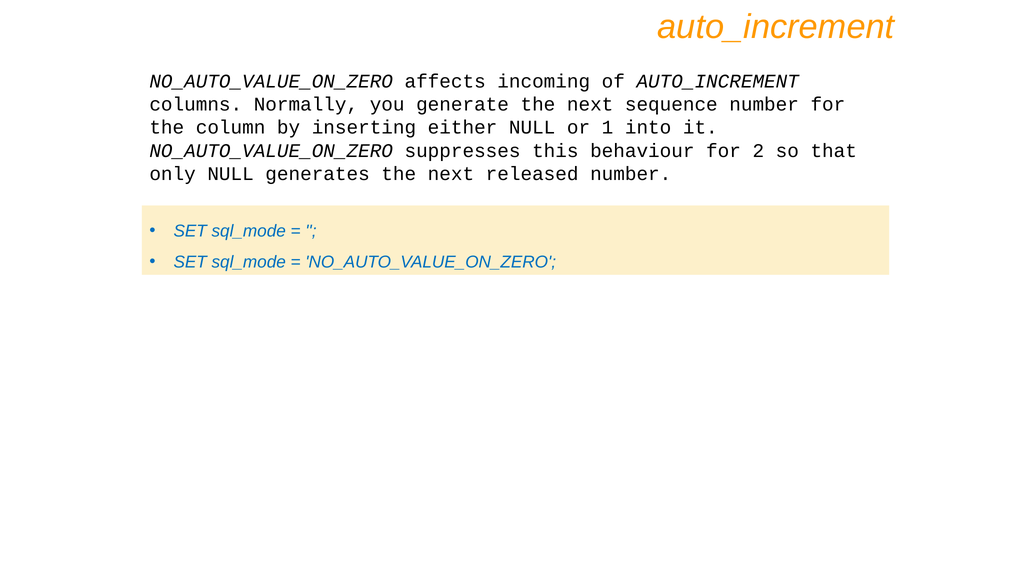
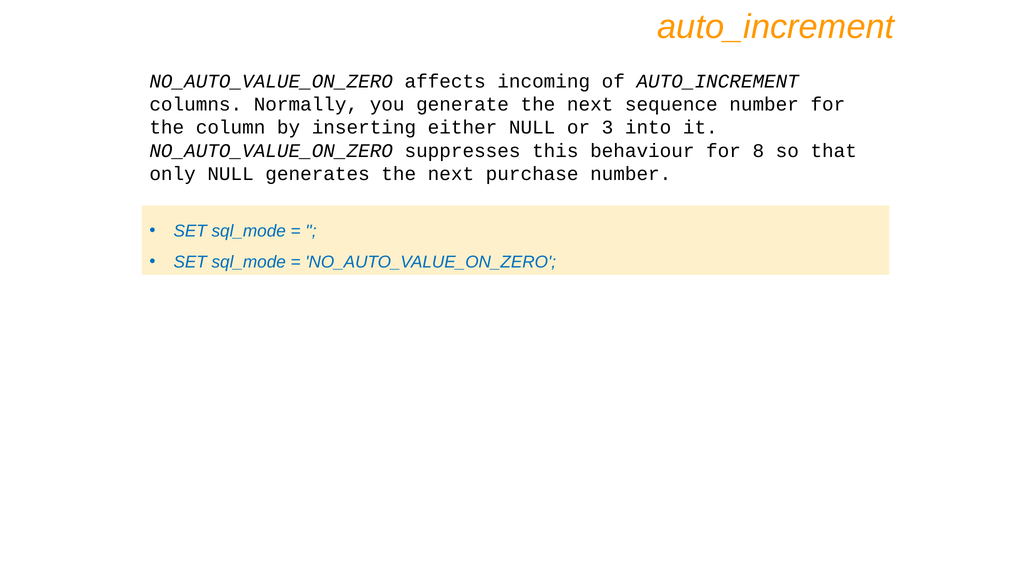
1: 1 -> 3 (608, 128)
2: 2 -> 8 (758, 151)
released: released -> purchase (532, 174)
